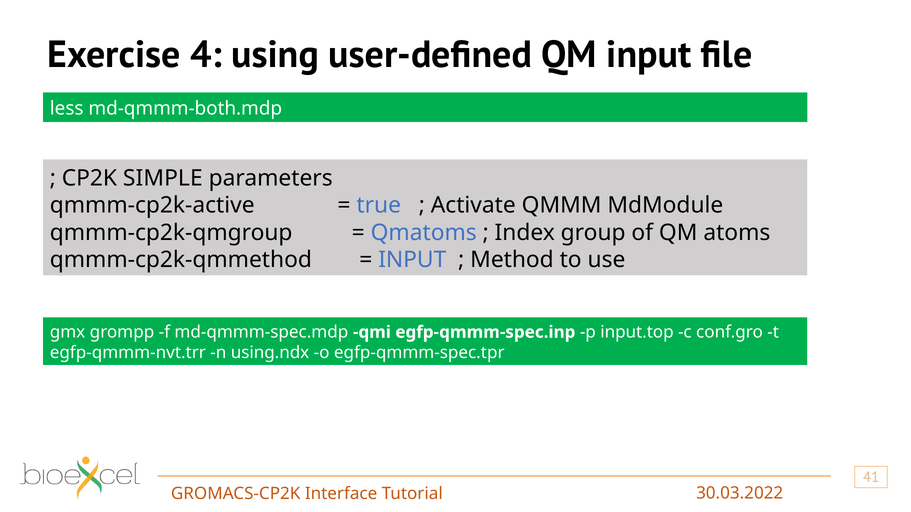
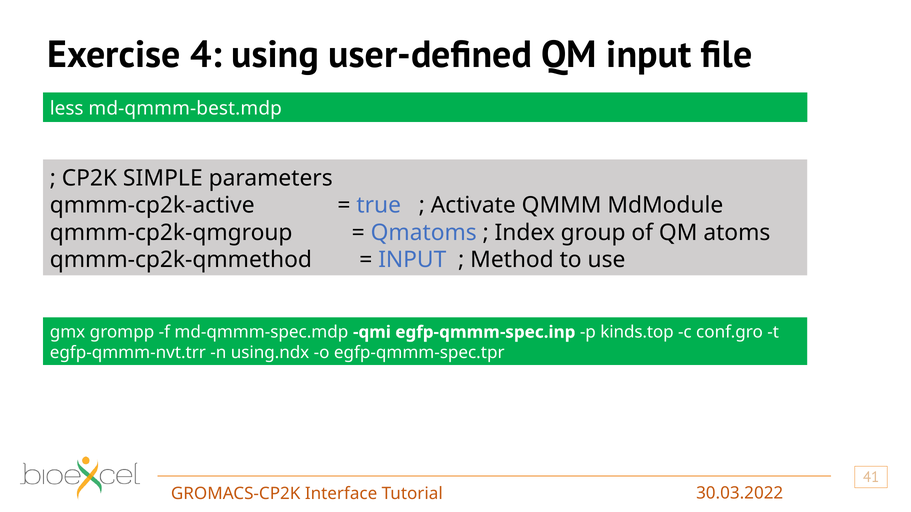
md-qmmm-both.mdp: md-qmmm-both.mdp -> md-qmmm-best.mdp (185, 109)
input.top: input.top -> kinds.top (637, 332)
